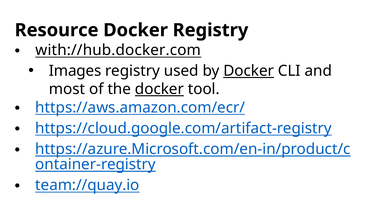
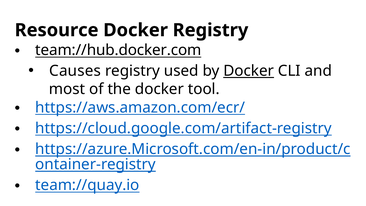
with://hub.docker.com: with://hub.docker.com -> team://hub.docker.com (118, 50)
Images: Images -> Causes (75, 71)
docker underline: present -> none (159, 89)
